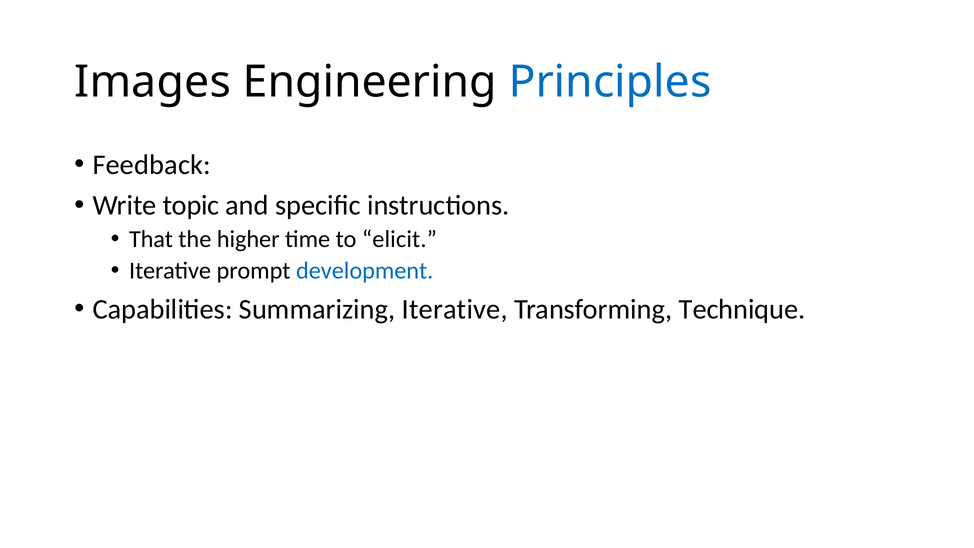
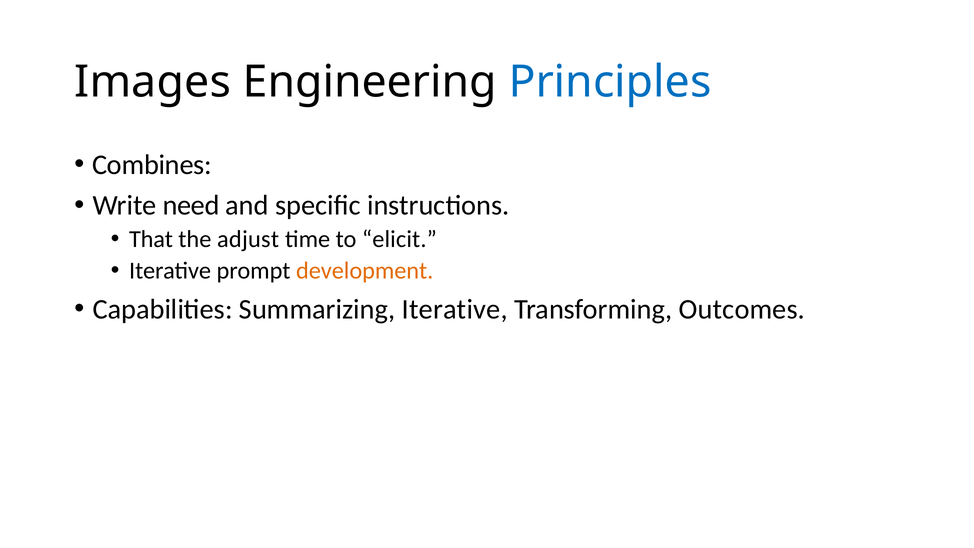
Feedback: Feedback -> Combines (152, 165)
topic: topic -> need (191, 206)
higher: higher -> adjust (248, 239)
development colour: blue -> orange (365, 270)
Technique: Technique -> Outcomes (742, 309)
